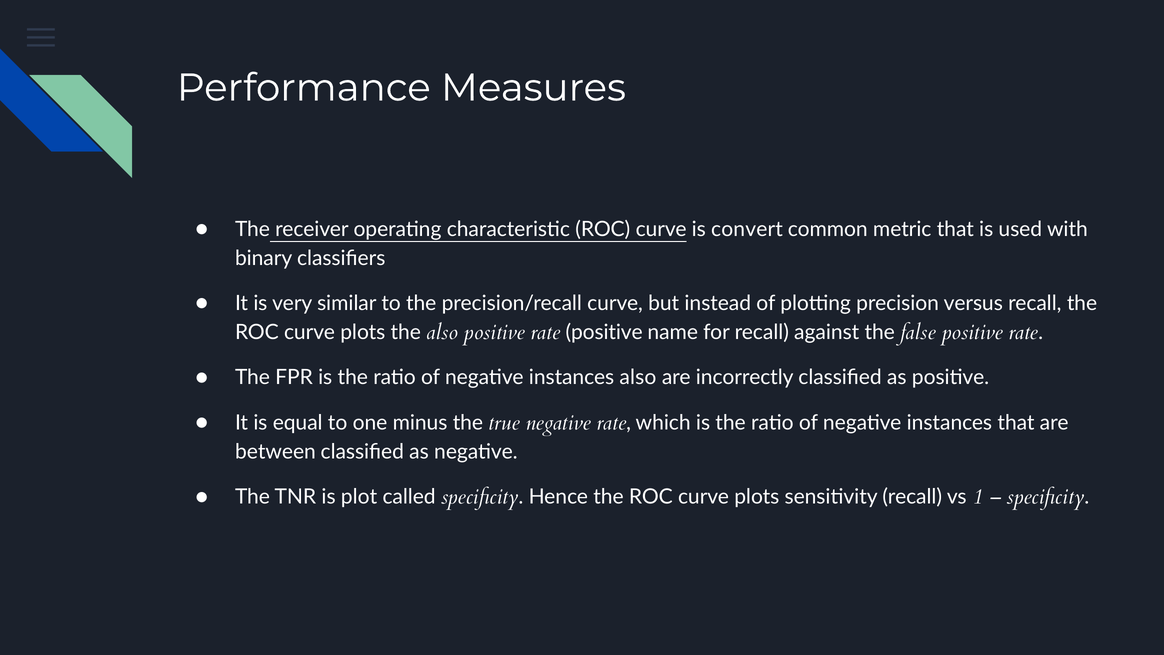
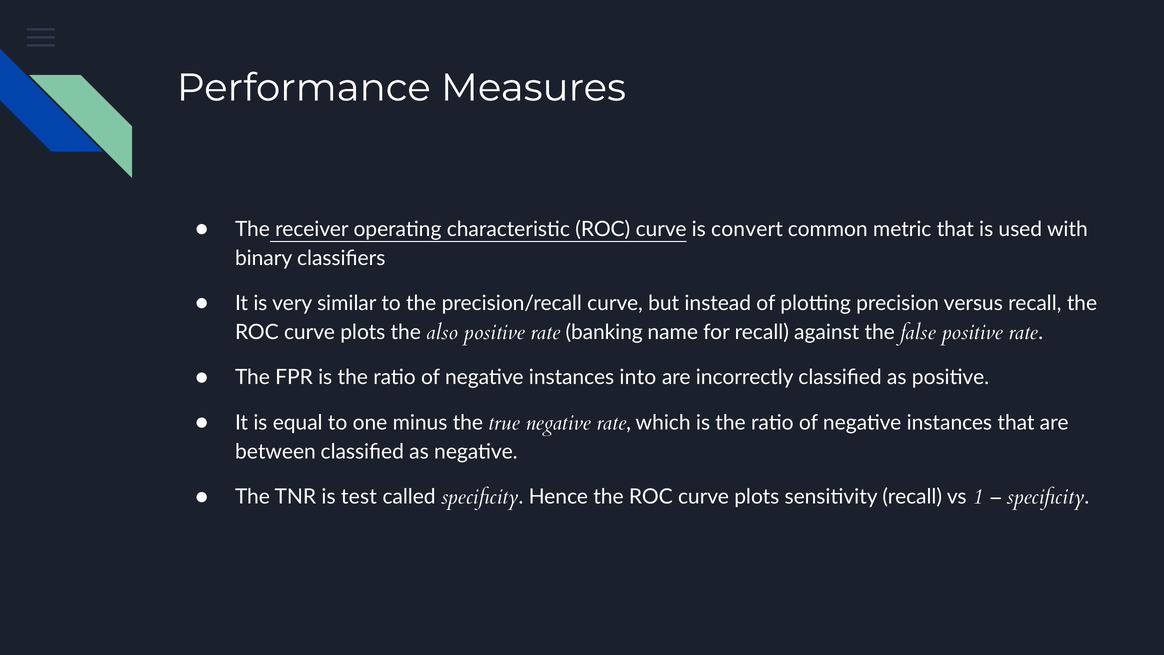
rate positive: positive -> banking (604, 332)
instances also: also -> into (638, 377)
plot: plot -> test (359, 497)
